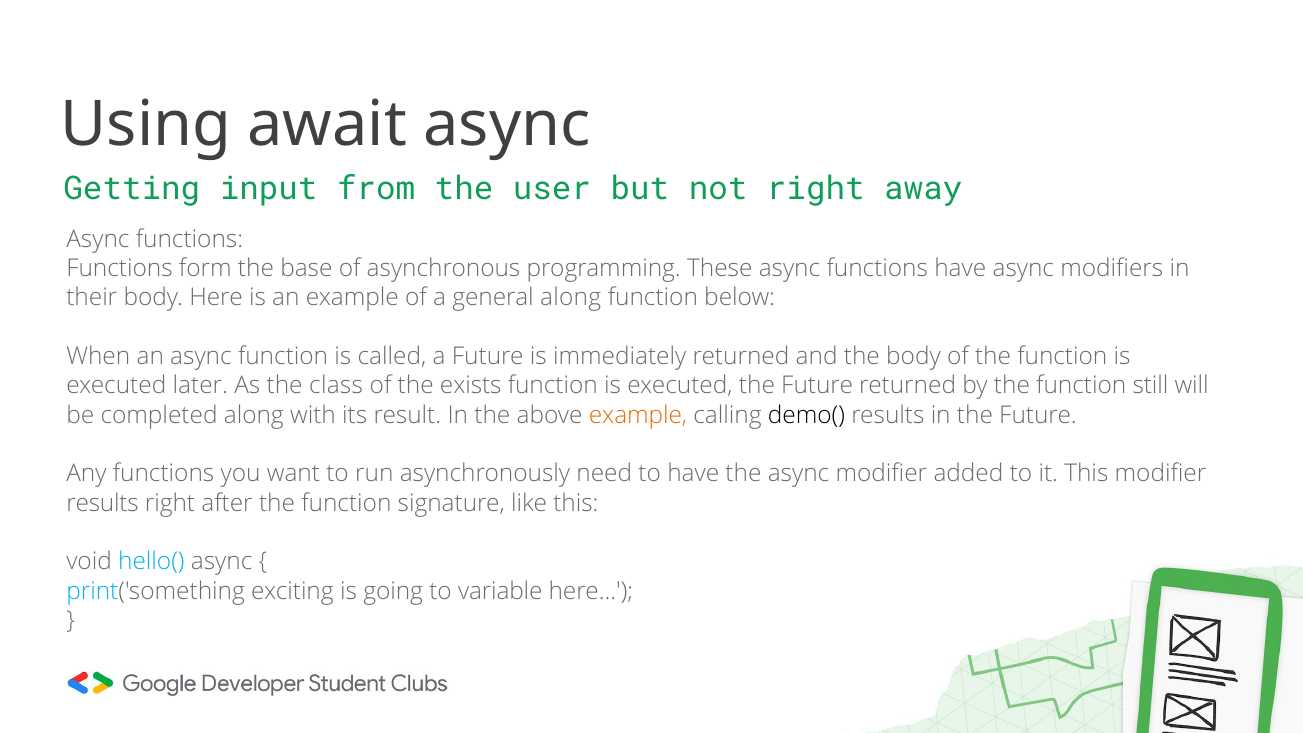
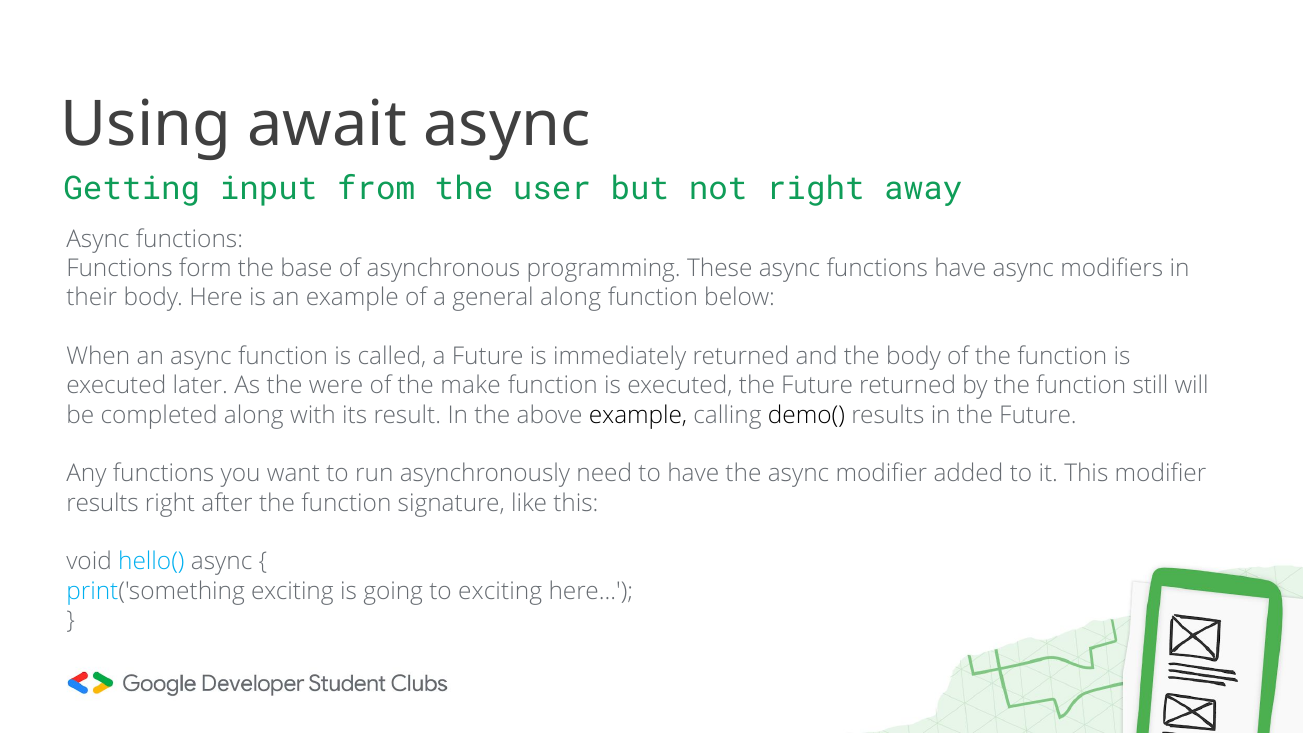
class: class -> were (336, 386)
exists: exists -> make (471, 386)
example colour: orange -> black (638, 415)
to variable: variable -> exciting (500, 591)
